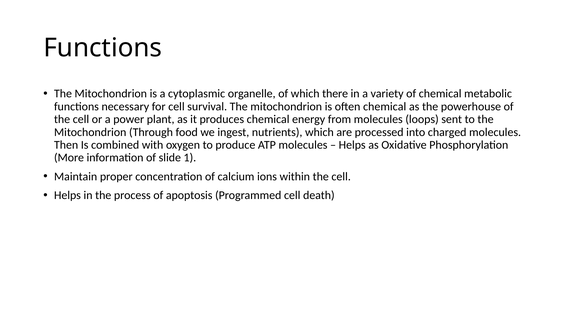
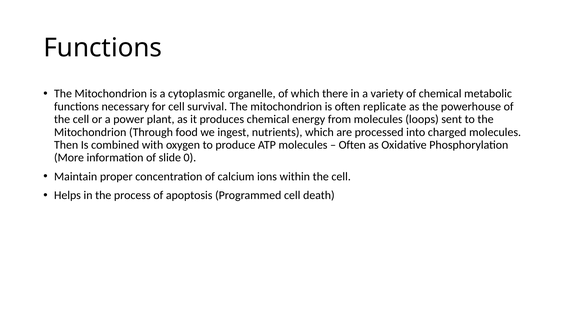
often chemical: chemical -> replicate (385, 107)
Helps: Helps -> Often (352, 145)
1: 1 -> 0 (190, 158)
